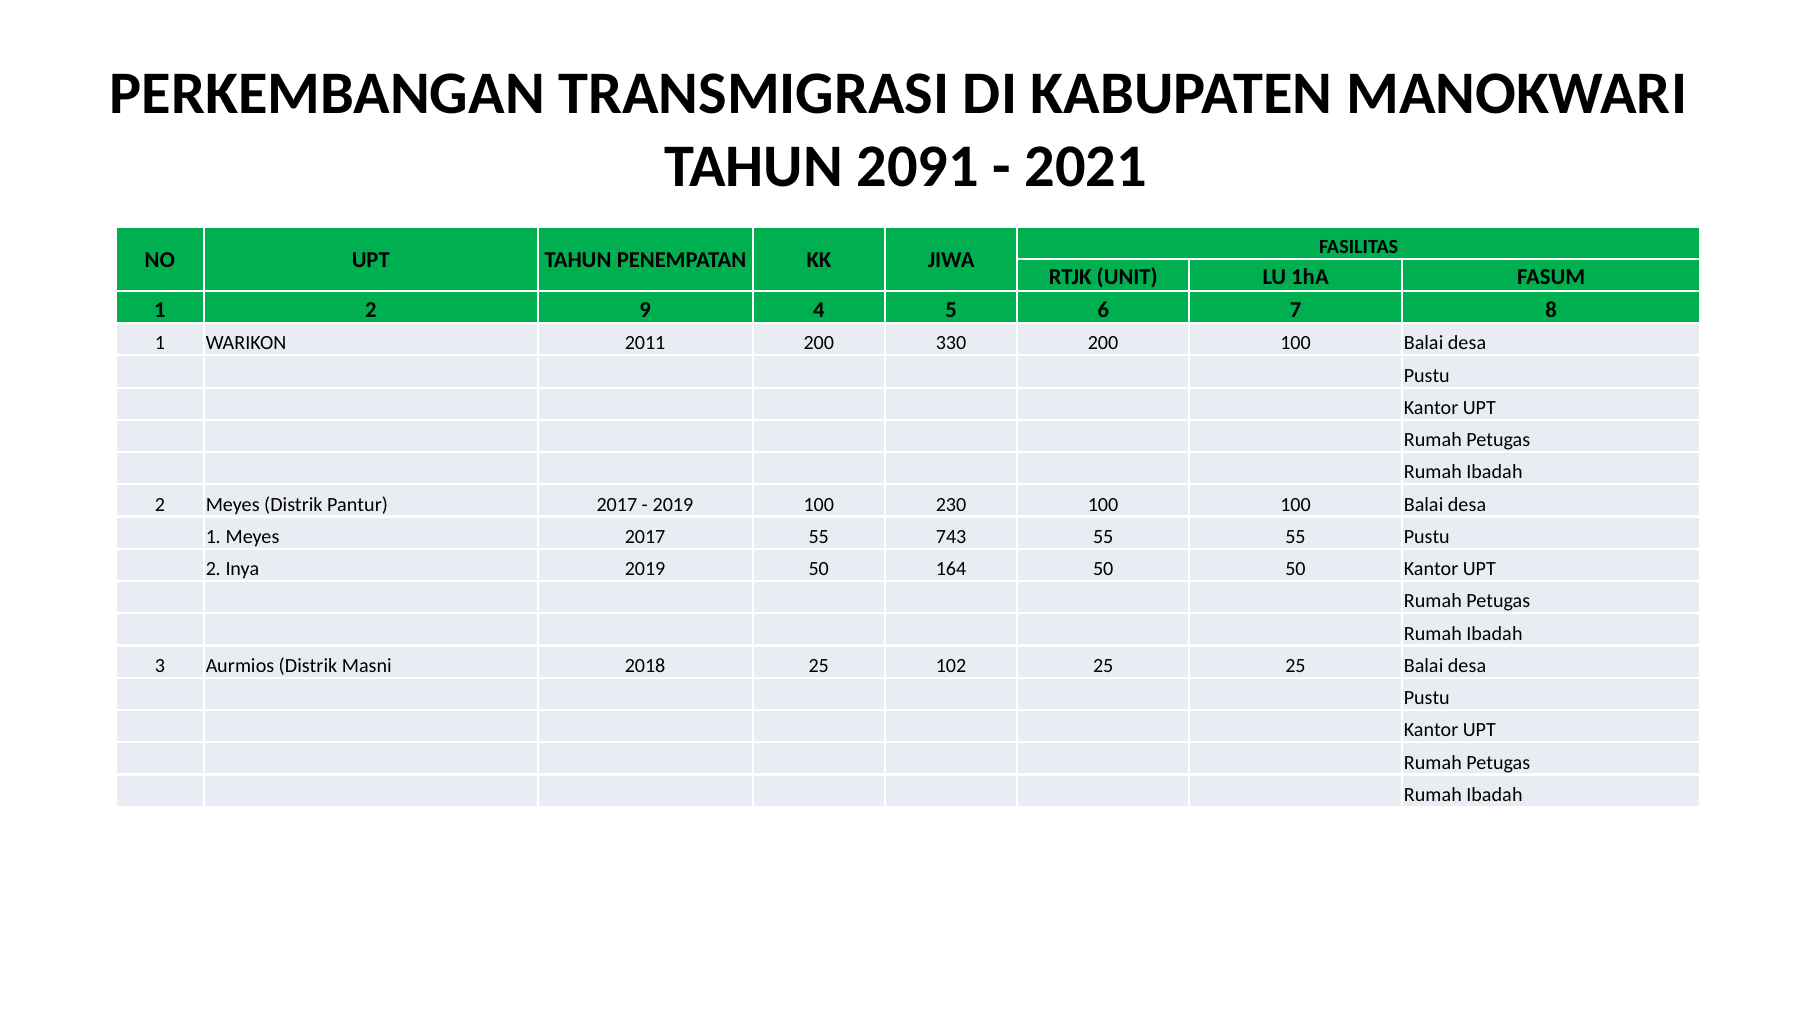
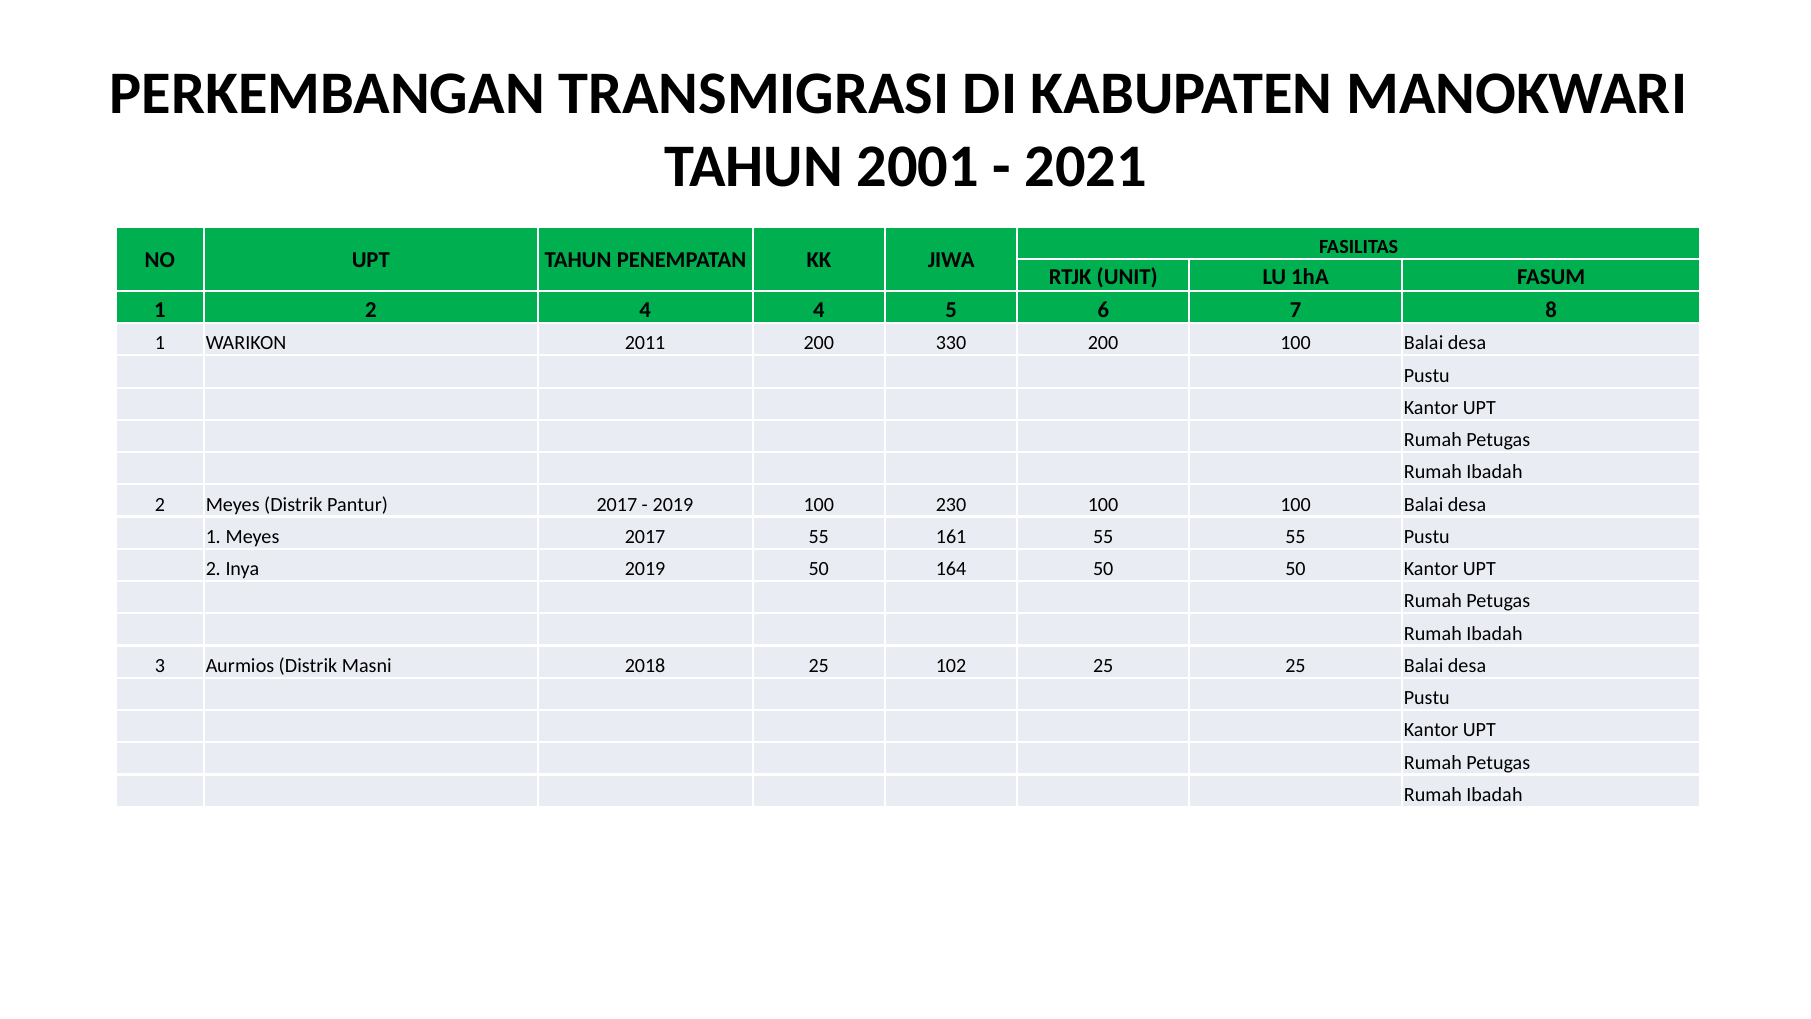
2091: 2091 -> 2001 (918, 166)
2 9: 9 -> 4 (645, 310)
743: 743 -> 161 (951, 537)
